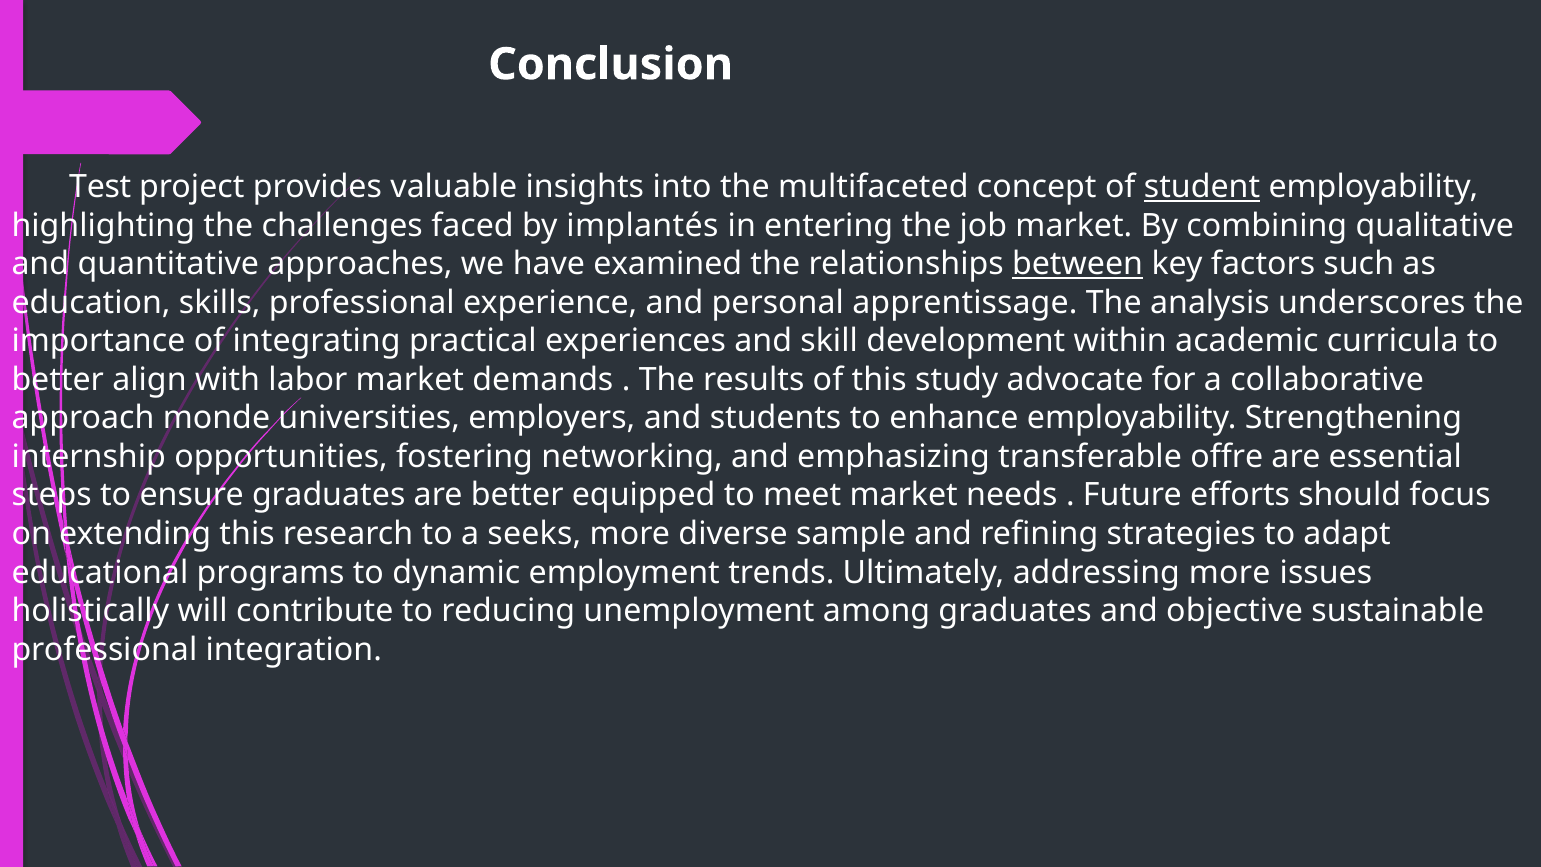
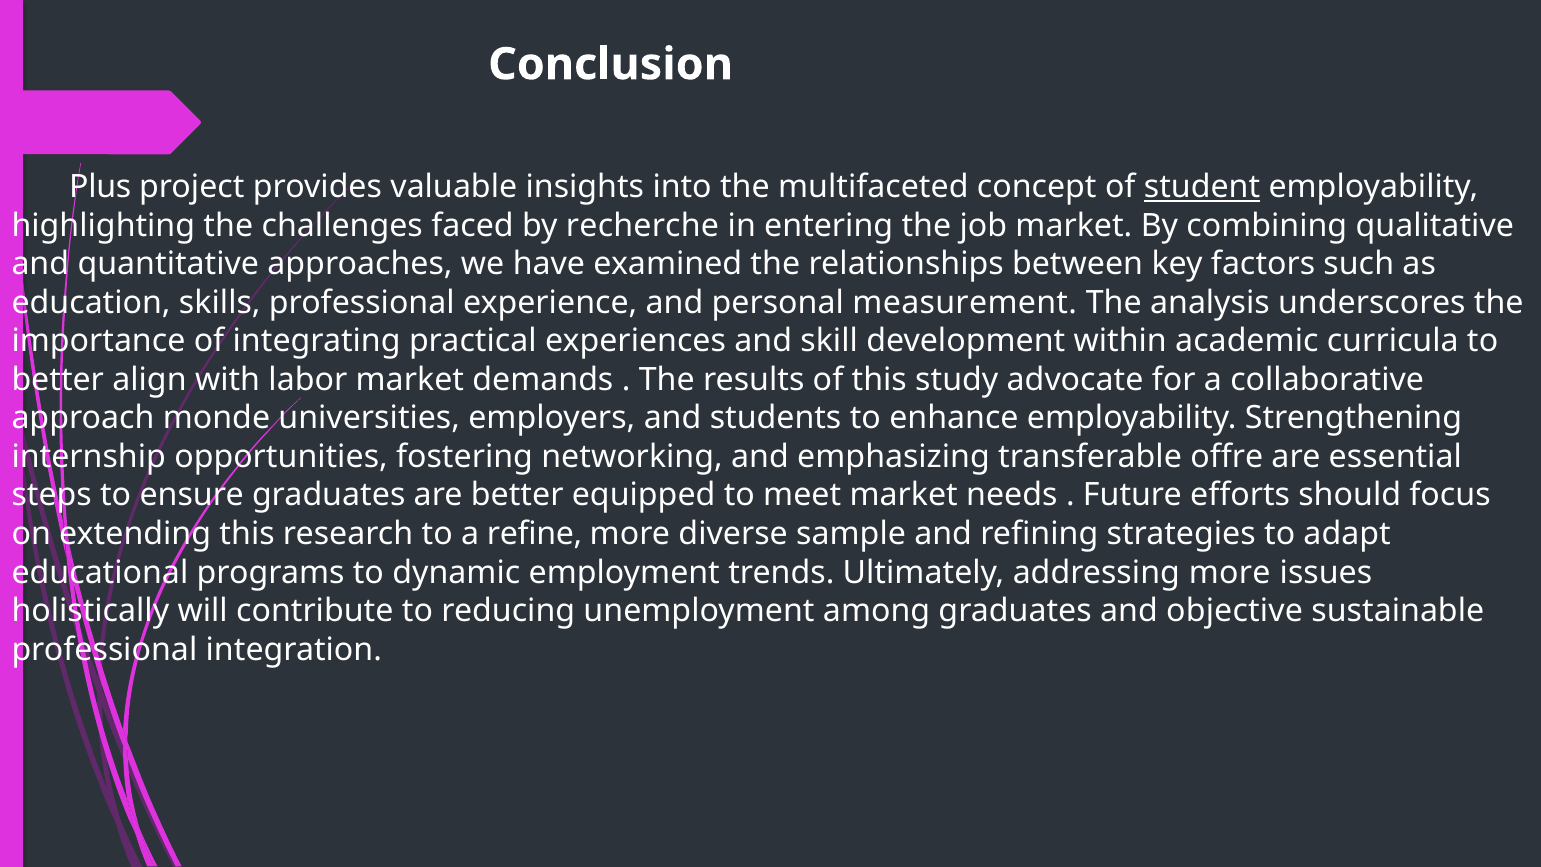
Test: Test -> Plus (100, 187)
implantés: implantés -> recherche (642, 225)
between underline: present -> none (1078, 264)
apprentissage: apprentissage -> measurement (965, 302)
seeks: seeks -> refine (535, 534)
